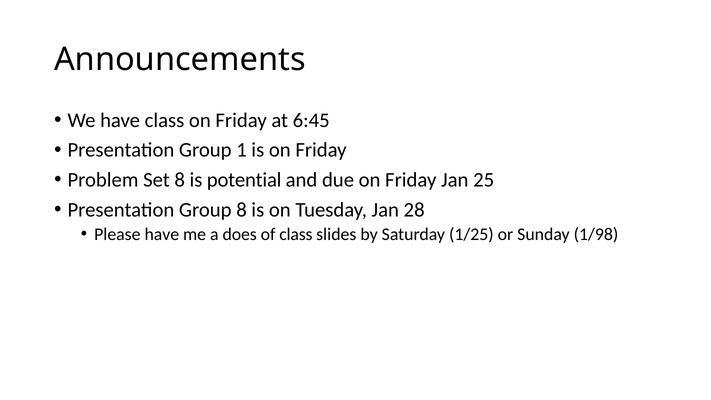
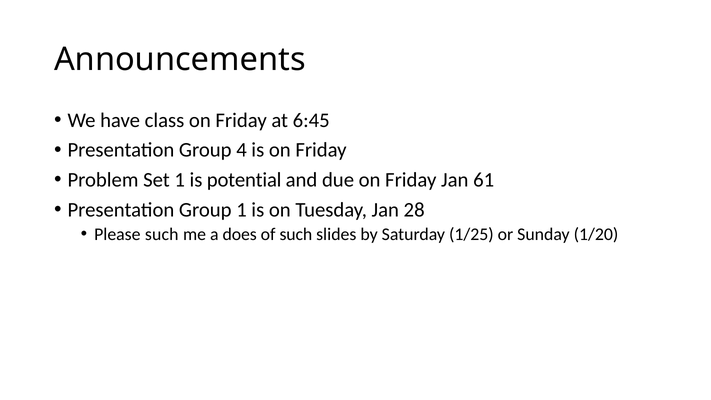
1: 1 -> 4 (241, 150)
Set 8: 8 -> 1 (180, 180)
25: 25 -> 61 (484, 180)
Group 8: 8 -> 1 (241, 210)
Please have: have -> such (162, 234)
of class: class -> such (296, 234)
1/98: 1/98 -> 1/20 (596, 234)
